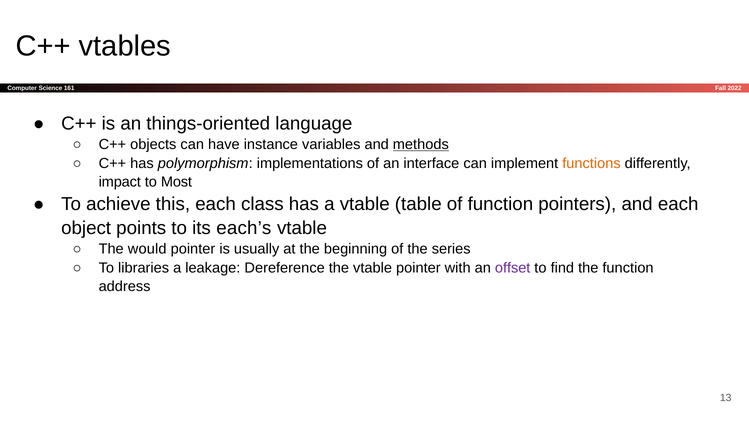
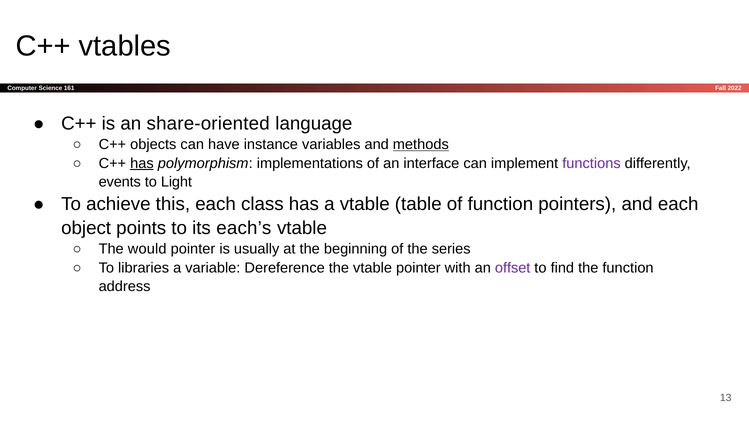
things-oriented: things-oriented -> share-oriented (208, 124)
has underline: none -> present (142, 163)
functions colour: orange -> purple (591, 163)
impact: impact -> events (120, 182)
Most: Most -> Light (176, 182)
leakage: leakage -> variable (213, 268)
